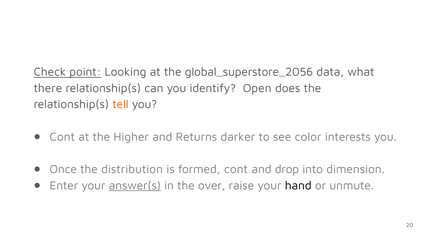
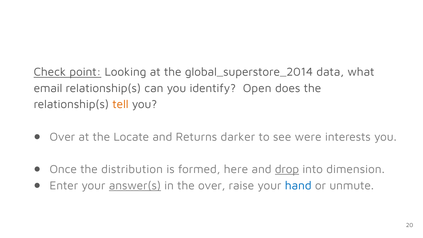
global_superstore_2056: global_superstore_2056 -> global_superstore_2014 (249, 72)
there: there -> email (48, 88)
Cont: Cont -> Over (62, 137)
Higher: Higher -> Locate (131, 137)
color: color -> were (308, 137)
formed cont: cont -> here (236, 169)
drop underline: none -> present (287, 169)
hand colour: black -> blue (298, 185)
